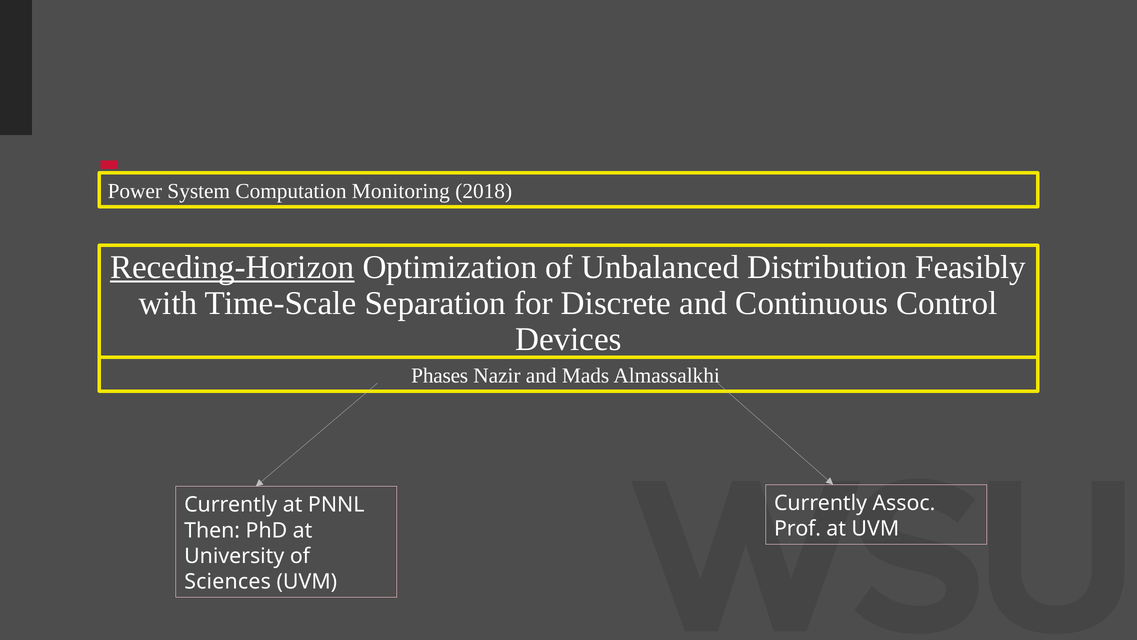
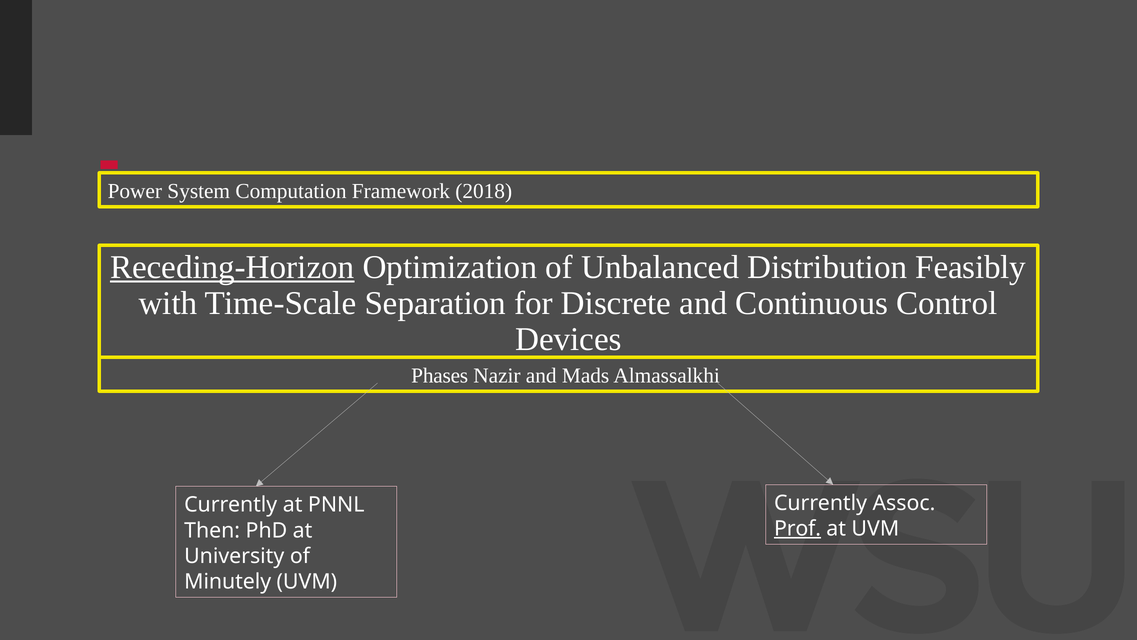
Monitoring: Monitoring -> Framework (401, 191)
Prof underline: none -> present (798, 528)
Sciences: Sciences -> Minutely (228, 581)
